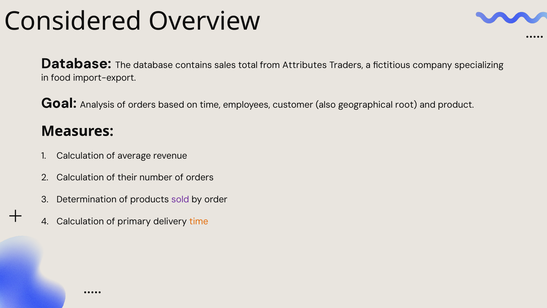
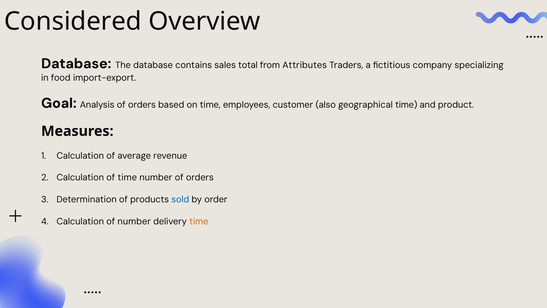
geographical root: root -> time (406, 105)
of their: their -> time (127, 177)
sold colour: purple -> blue (180, 199)
of primary: primary -> number (134, 221)
